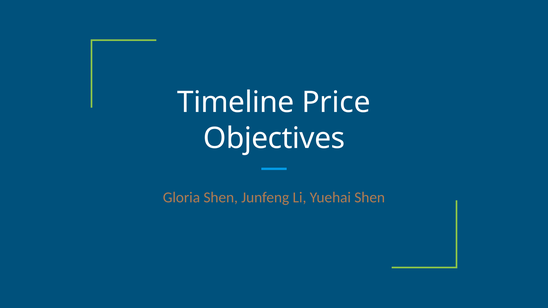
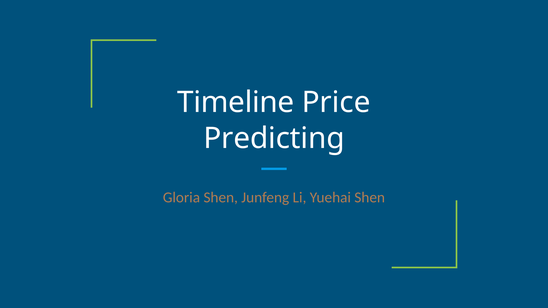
Objectives: Objectives -> Predicting (274, 139)
